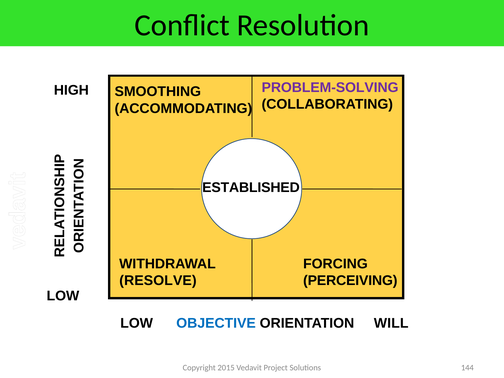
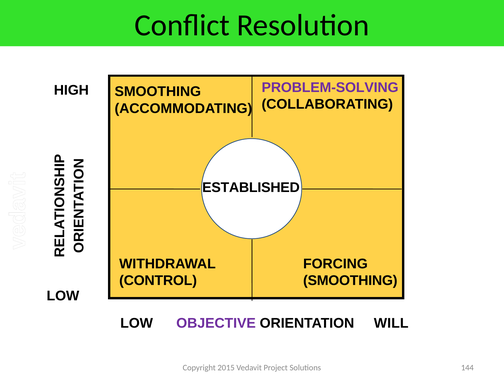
RESOLVE: RESOLVE -> CONTROL (158, 281)
PERCEIVING: PERCEIVING -> SMOOTHING (350, 281)
OBJECTIVE colour: blue -> purple (216, 323)
